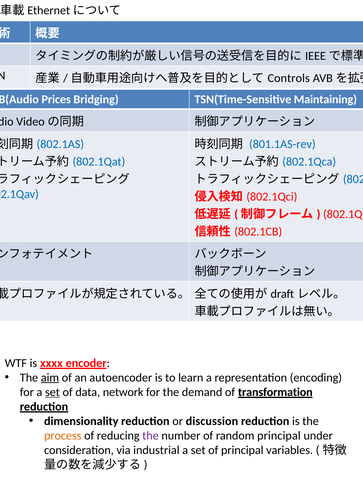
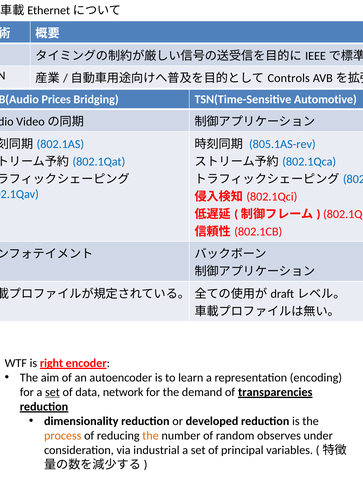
Maintaining: Maintaining -> Automotive (325, 99)
801.1AS-rev: 801.1AS-rev -> 805.1AS-rev (282, 144)
xxxx: xxxx -> right (52, 363)
aim underline: present -> none (50, 378)
transformation: transformation -> transparencies (275, 392)
discussion: discussion -> developed (212, 421)
the colour: purple -> orange (151, 436)
random principal: principal -> observes (279, 436)
